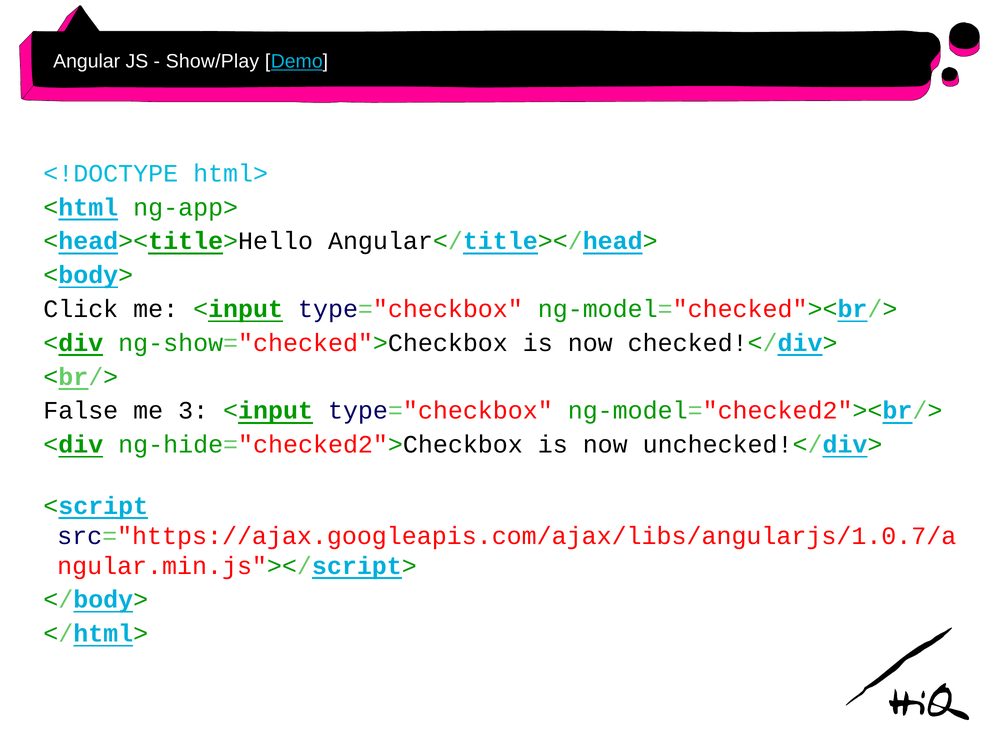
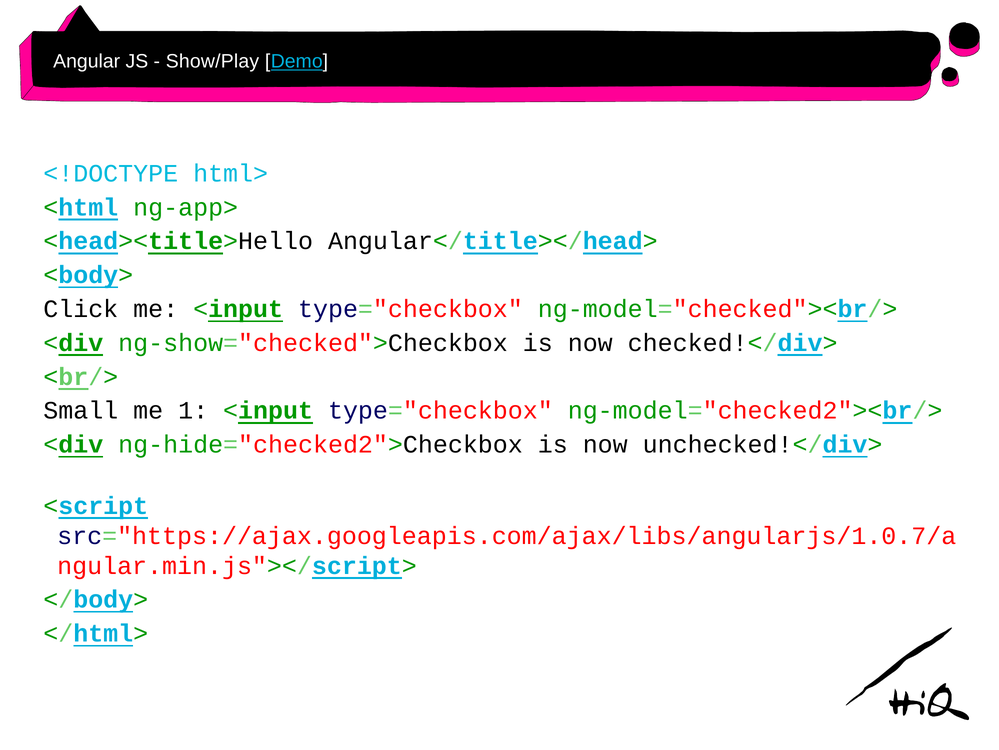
False: False -> Small (81, 410)
3: 3 -> 1 (193, 410)
